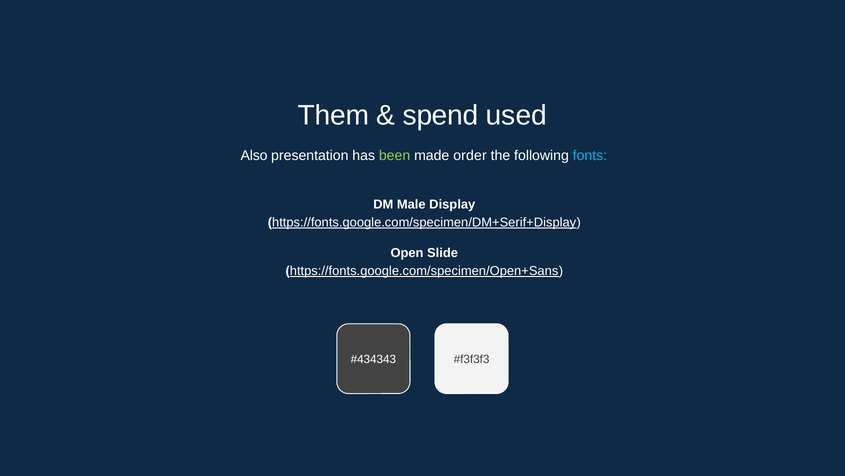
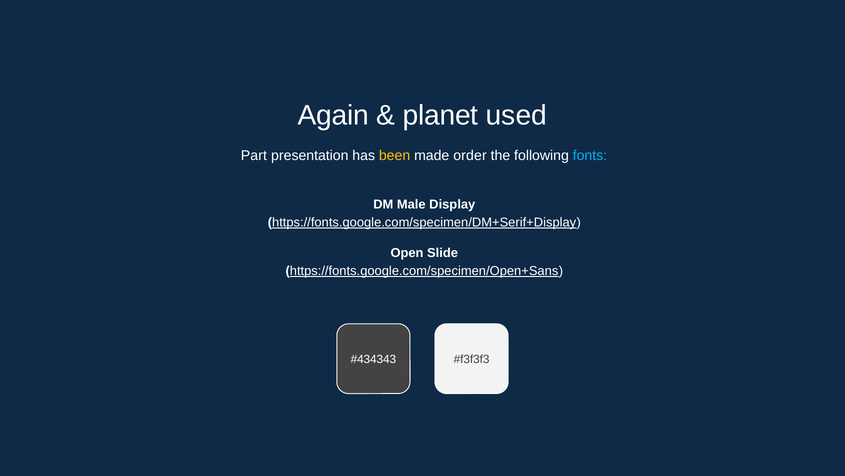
Them: Them -> Again (333, 116)
spend: spend -> planet (441, 116)
Also: Also -> Part (254, 155)
been colour: light green -> yellow (395, 155)
